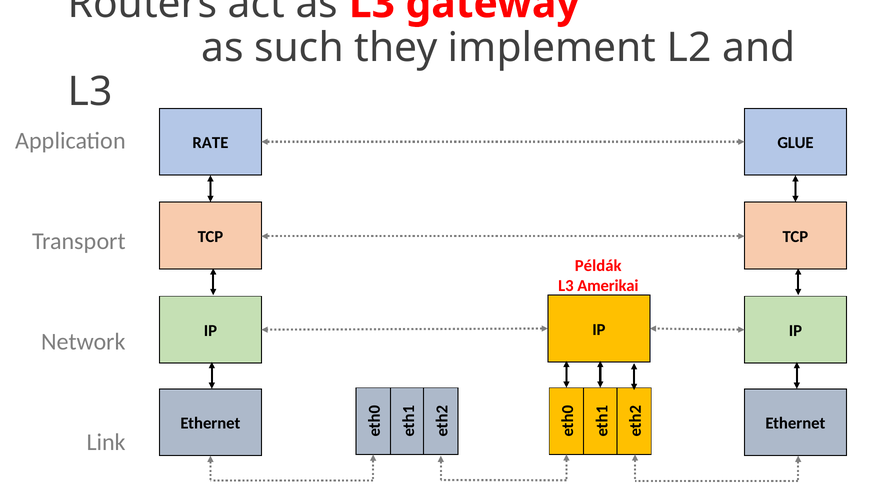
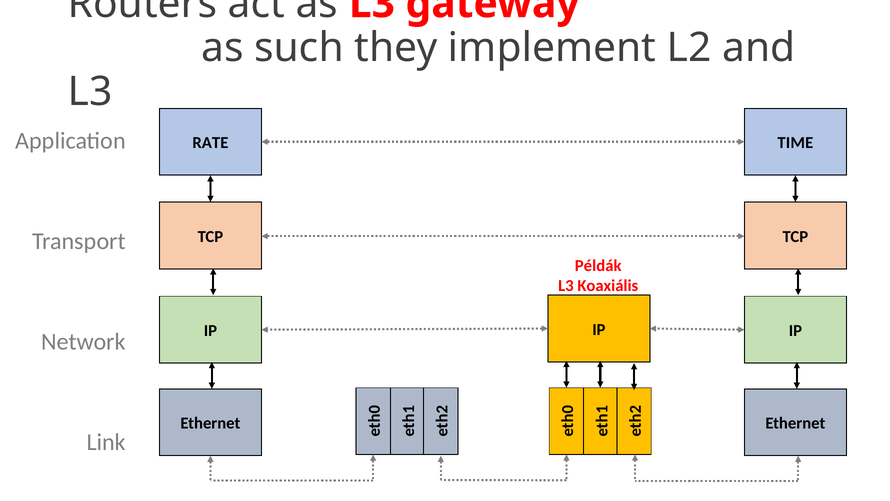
GLUE: GLUE -> TIME (795, 143)
Amerikai: Amerikai -> Koaxiális (608, 286)
